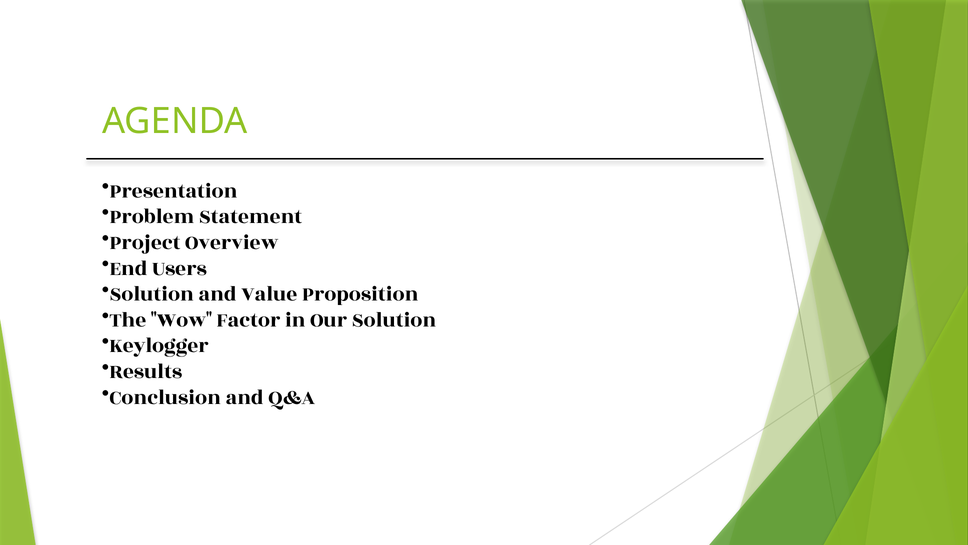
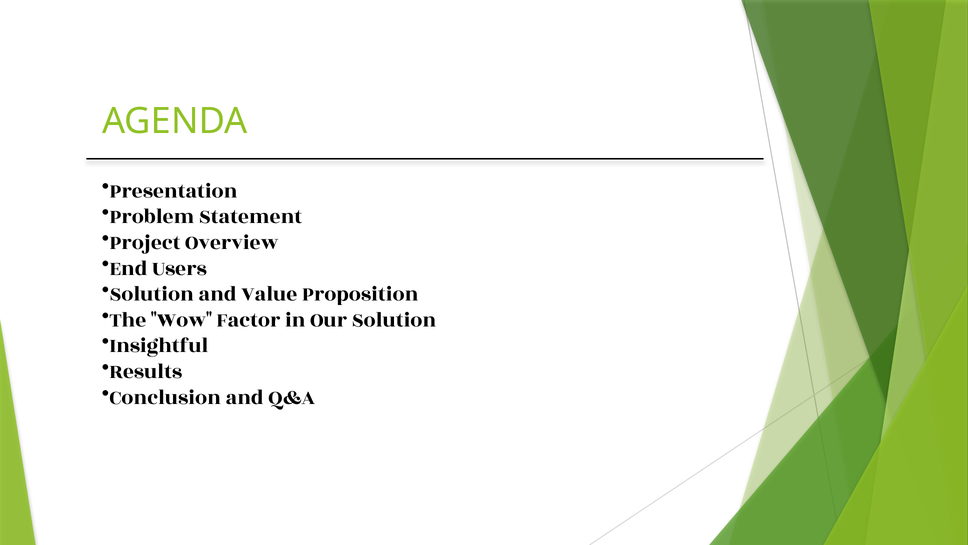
Keylogger: Keylogger -> Insightful (159, 345)
